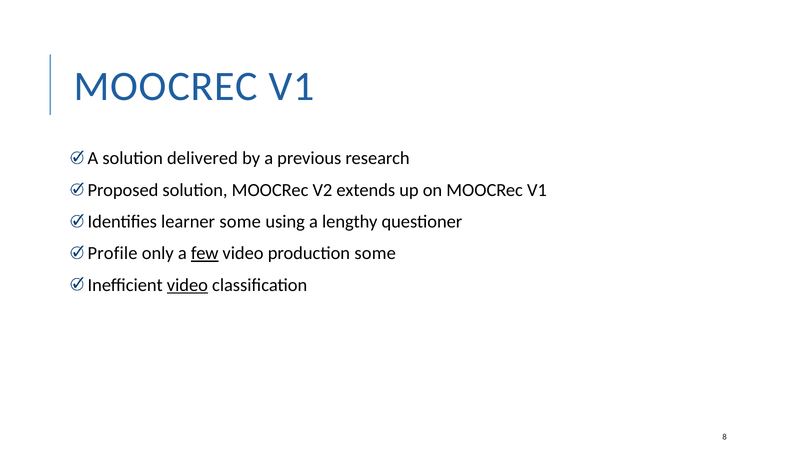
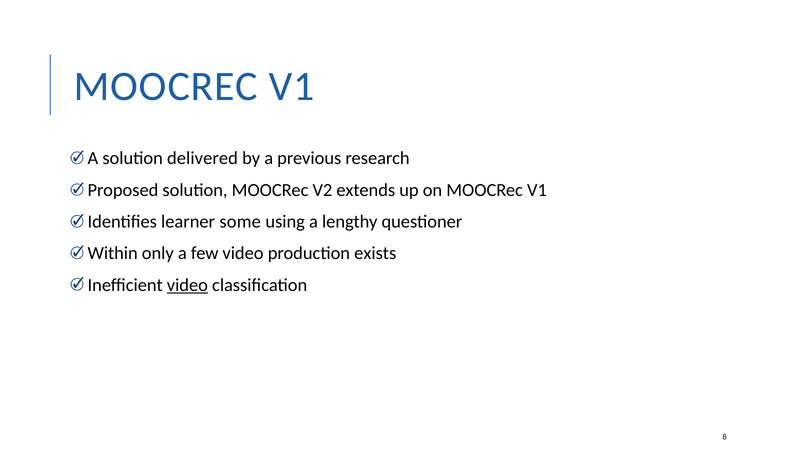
Profile: Profile -> Within (113, 254)
few underline: present -> none (205, 254)
production some: some -> exists (375, 254)
